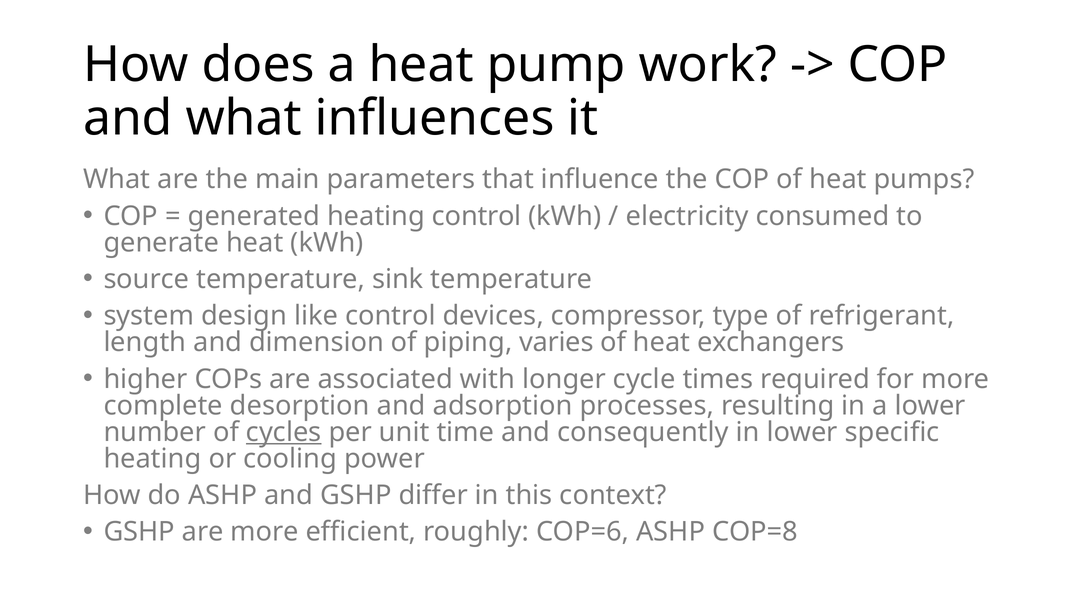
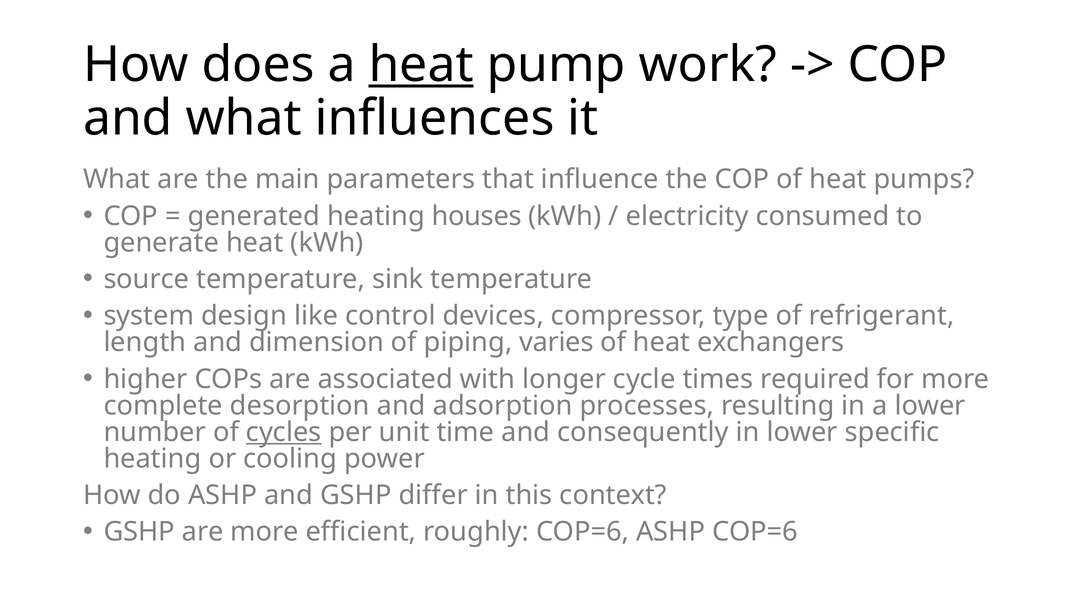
heat underline: none -> present (421, 65)
heating control: control -> houses (477, 216)
ASHP COP=8: COP=8 -> COP=6 (755, 532)
